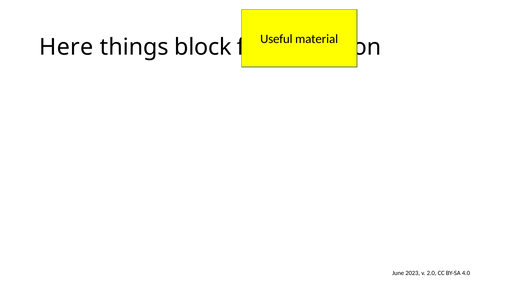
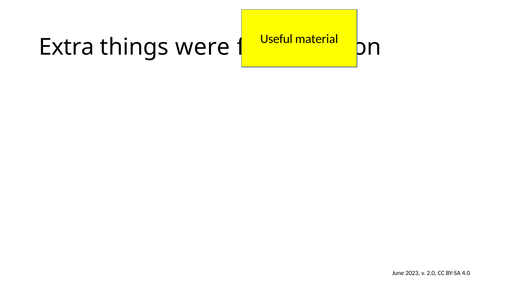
Here: Here -> Extra (66, 47)
block: block -> were (203, 47)
